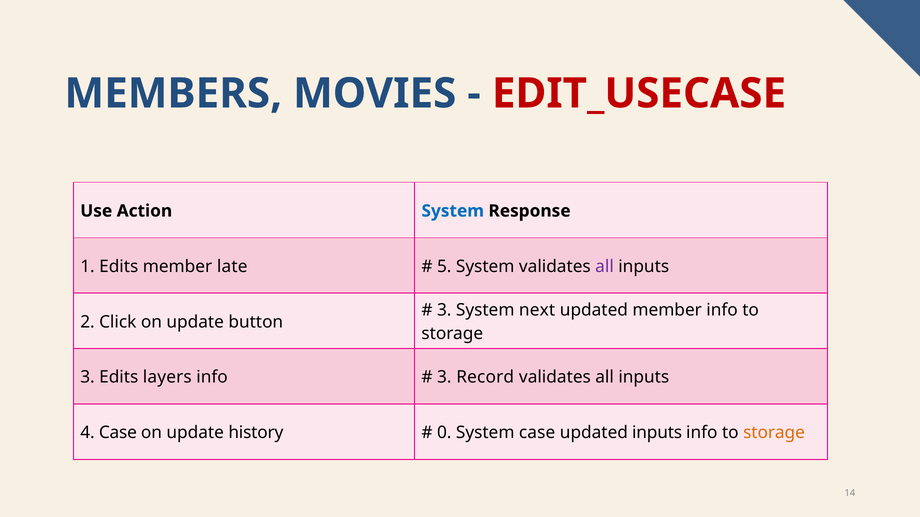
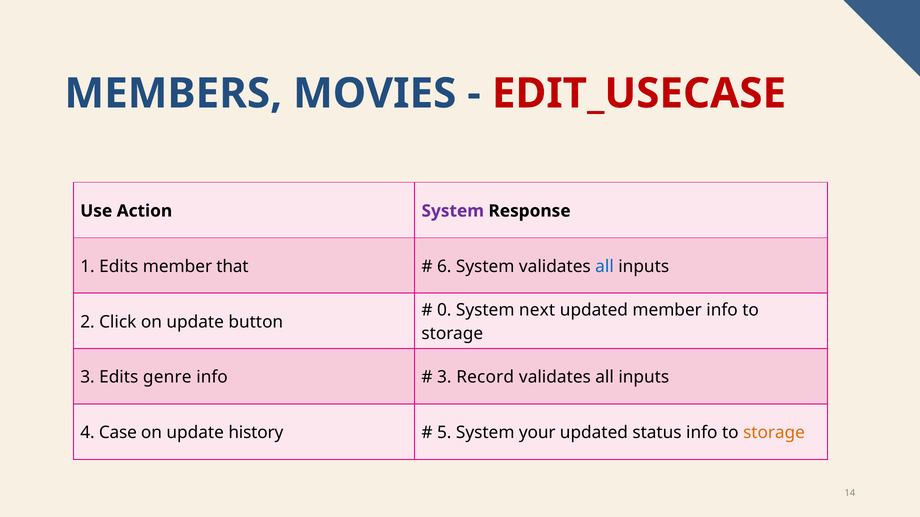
System colour: blue -> purple (453, 211)
late: late -> that (232, 267)
5: 5 -> 6 (444, 267)
all colour: purple -> blue (605, 267)
3: 3 -> 0 (444, 310)
layers: layers -> genre (167, 378)
0: 0 -> 5 (444, 433)
System case: case -> your (537, 433)
updated inputs: inputs -> status (657, 433)
